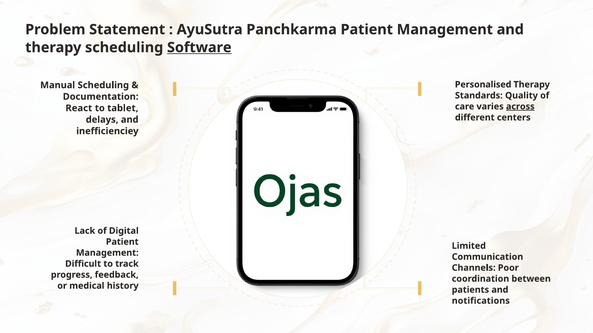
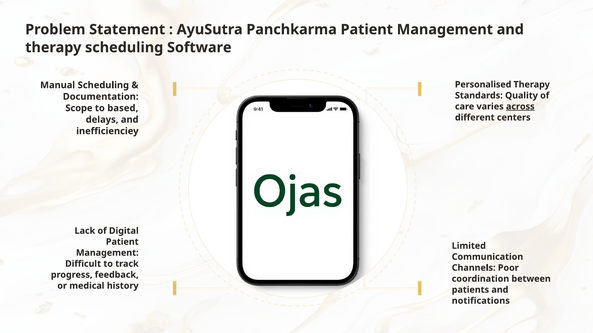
Software underline: present -> none (199, 48)
React: React -> Scope (79, 108)
tablet: tablet -> based (123, 108)
